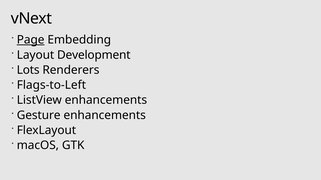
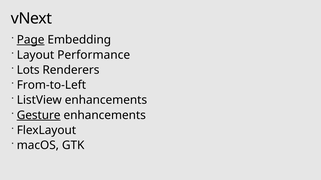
Development: Development -> Performance (94, 55)
Flags-to-Left: Flags-to-Left -> From-to-Left (51, 85)
Gesture underline: none -> present (39, 115)
